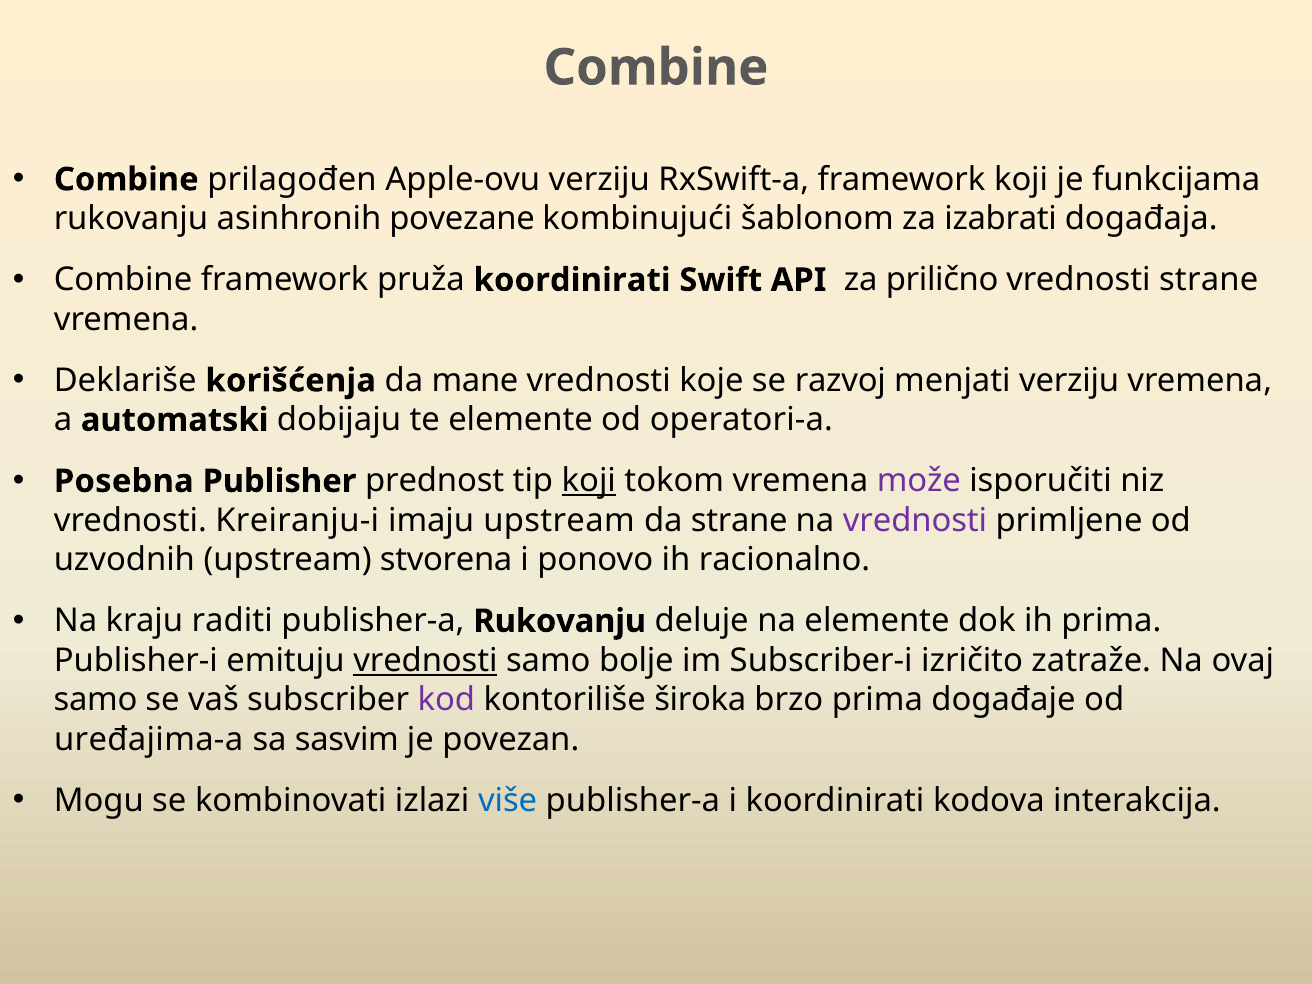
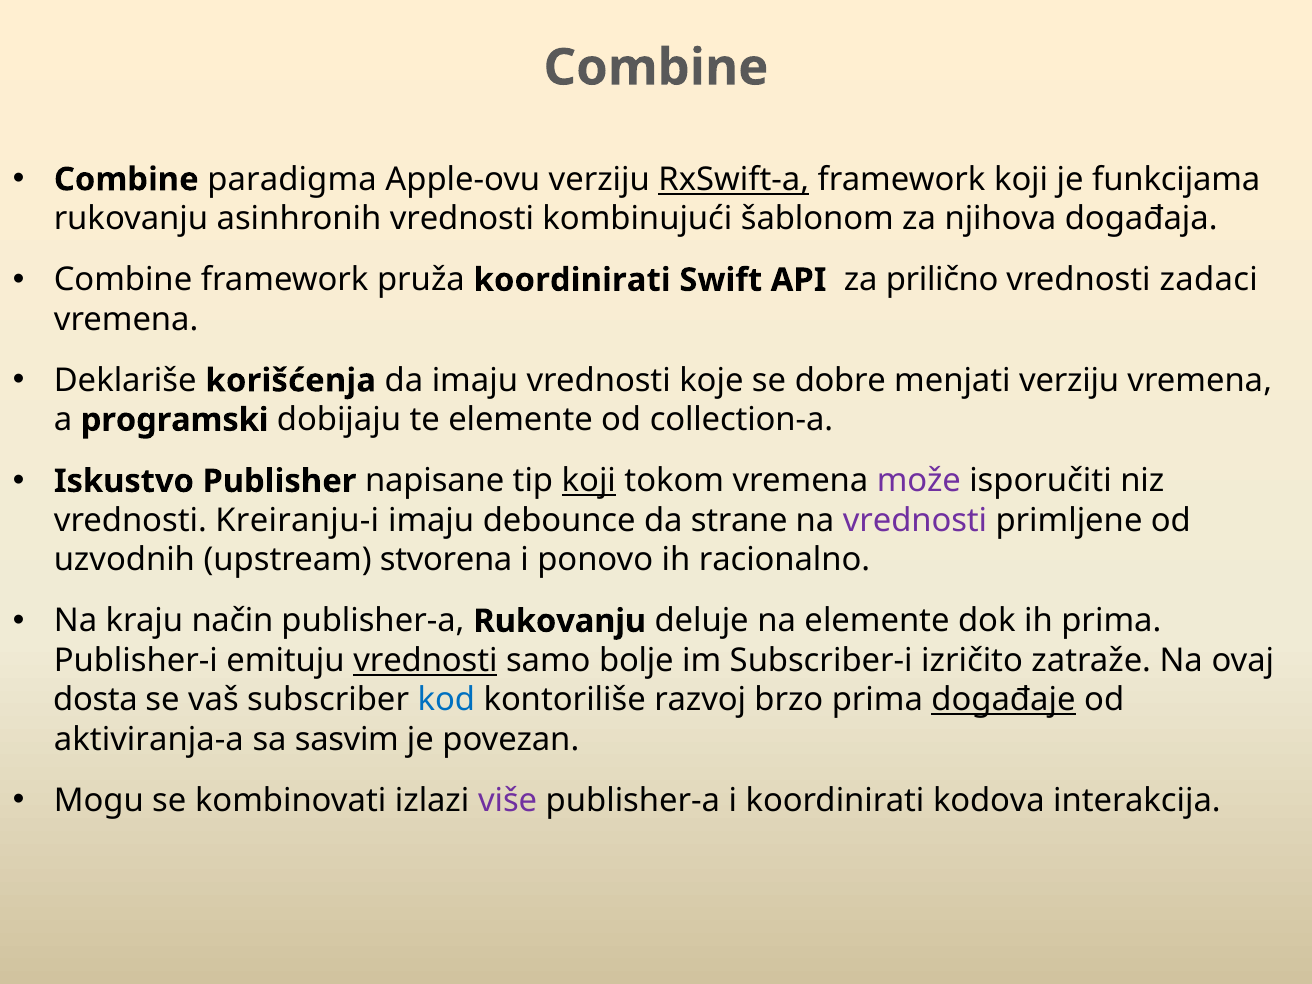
prilagođen: prilagođen -> paradigma (292, 179)
RxSwift-a underline: none -> present (734, 179)
asinhronih povezane: povezane -> vrednosti (462, 219)
izabrati: izabrati -> njihova (1001, 219)
vrednosti strane: strane -> zadaci (1209, 280)
da mane: mane -> imaju (475, 381)
razvoj: razvoj -> dobre (840, 381)
automatski: automatski -> programski (175, 420)
operatori-a: operatori-a -> collection-a (741, 420)
Posebna: Posebna -> Iskustvo (124, 481)
prednost: prednost -> napisane (435, 481)
imaju upstream: upstream -> debounce (559, 521)
raditi: raditi -> način (232, 621)
samo: samo -> dosta (96, 700)
kod colour: purple -> blue (446, 700)
široka: široka -> razvoj (700, 700)
događaje underline: none -> present (1003, 700)
uređajima-a: uređajima-a -> aktiviranja-a (149, 739)
više colour: blue -> purple (508, 800)
